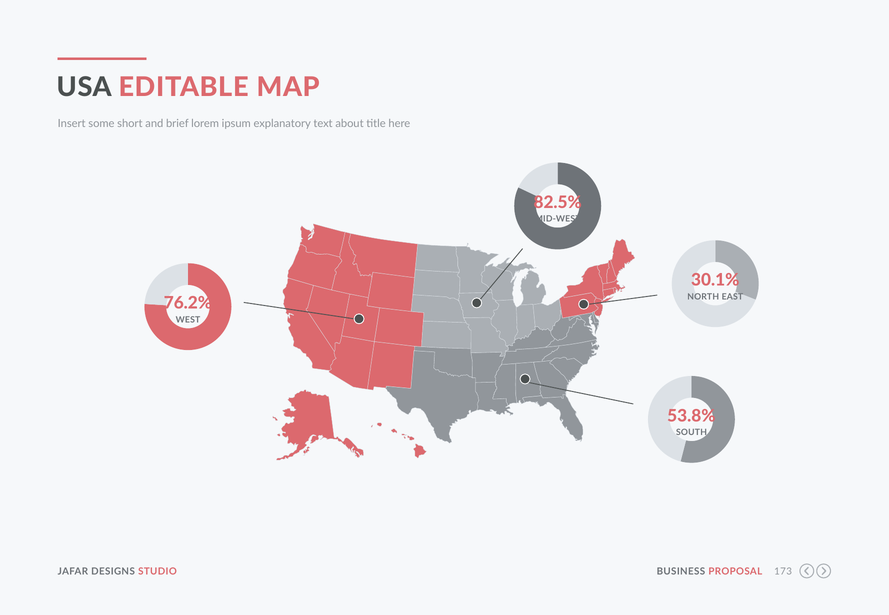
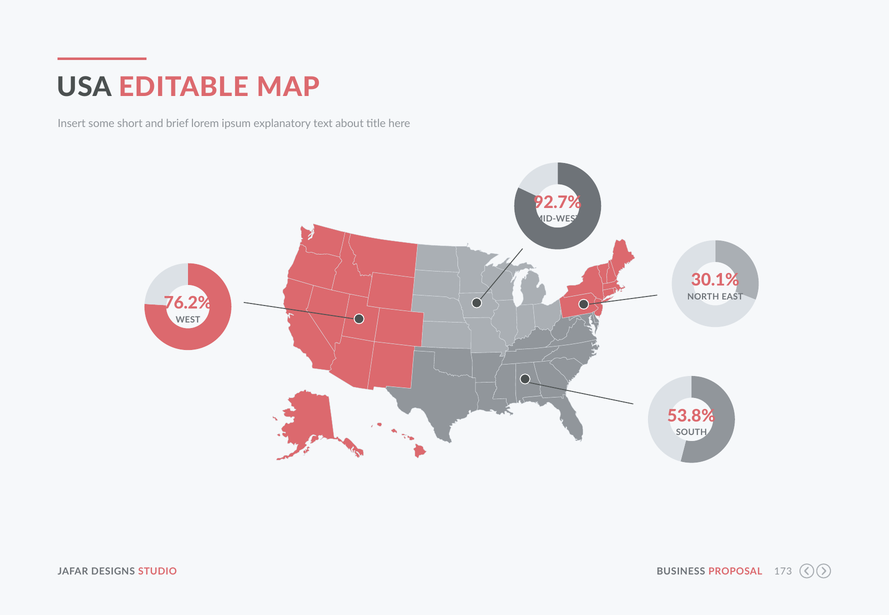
82.5%: 82.5% -> 92.7% (558, 203)
